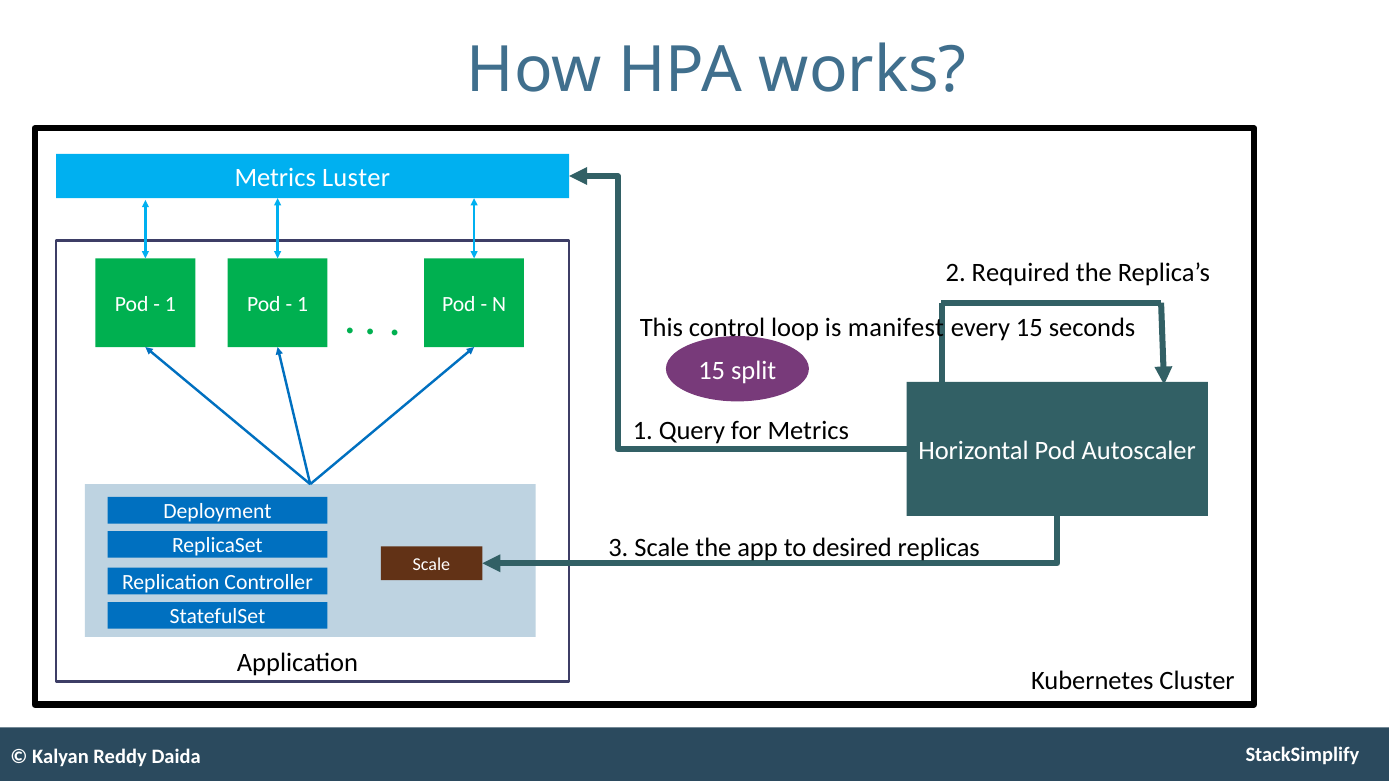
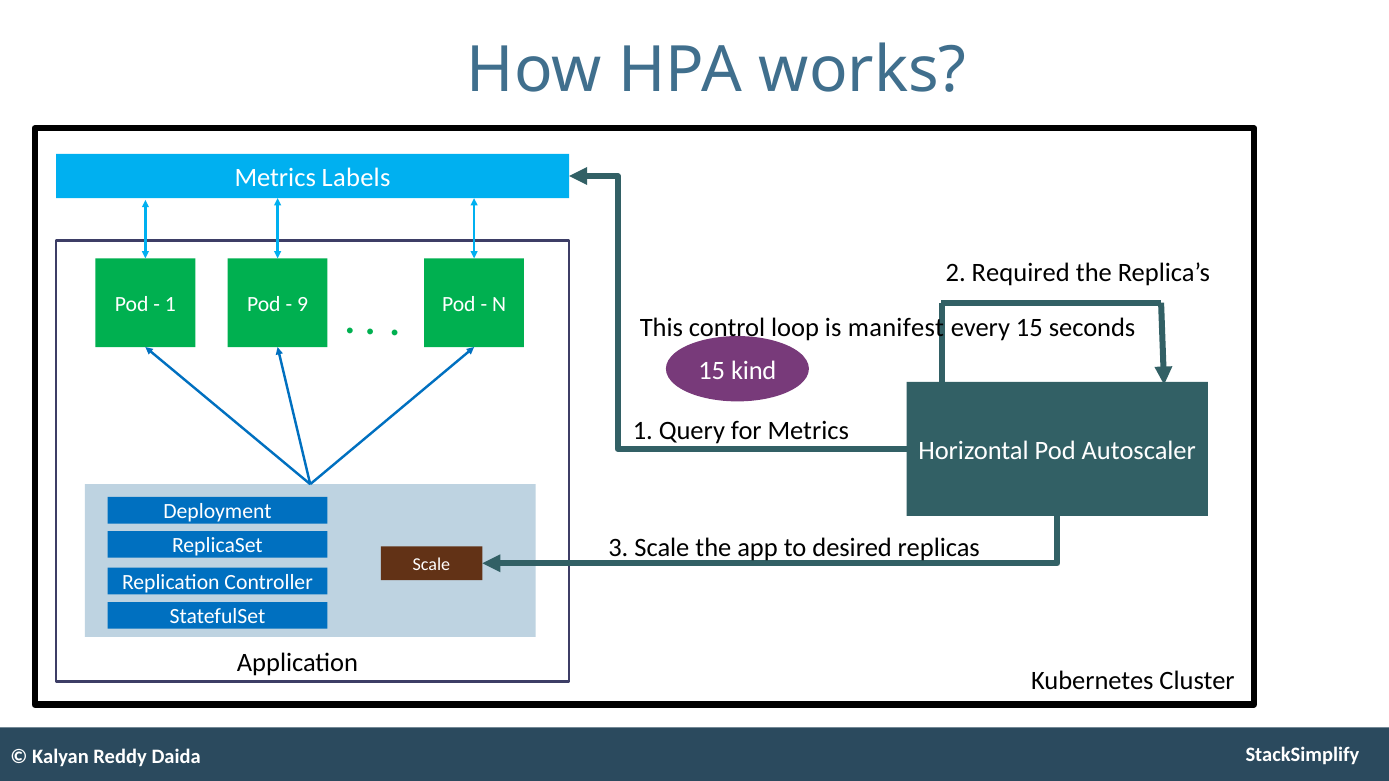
Luster: Luster -> Labels (356, 178)
1: 1 -> 9 (303, 304)
split: split -> kind (754, 371)
